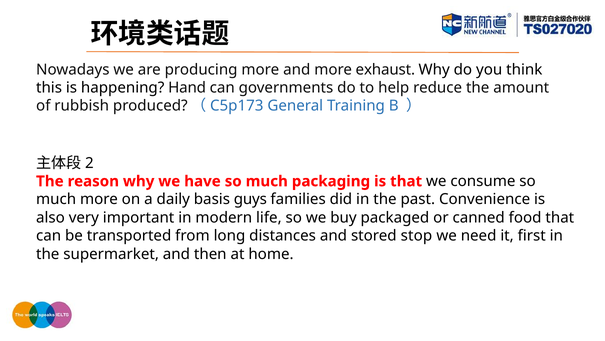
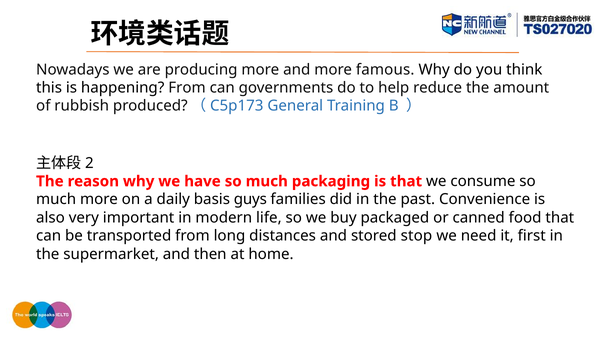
exhaust: exhaust -> famous (385, 69)
happening Hand: Hand -> From (187, 88)
